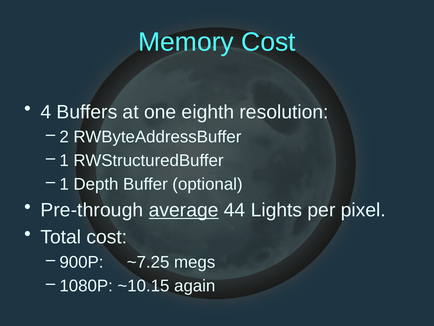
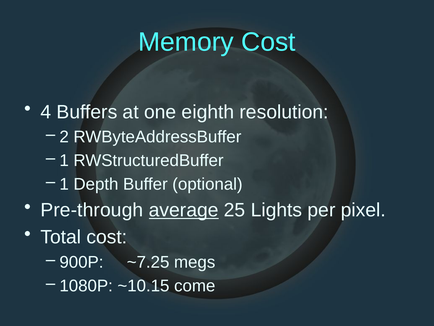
44: 44 -> 25 (235, 210)
again: again -> come (195, 285)
